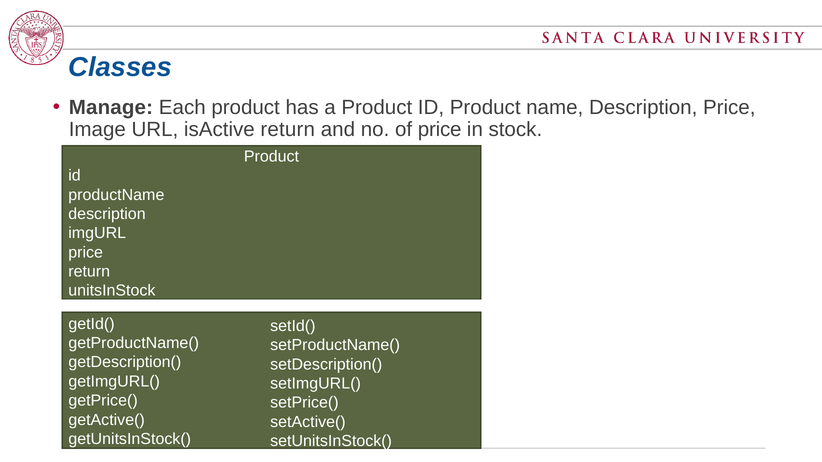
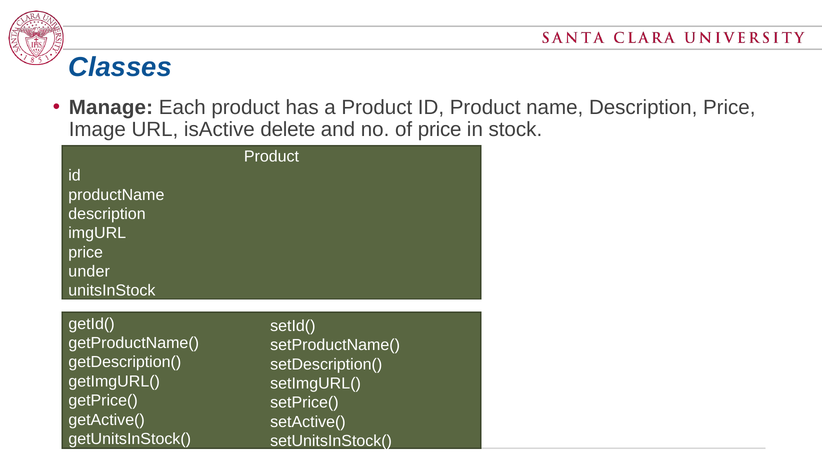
isActive return: return -> delete (288, 130)
return: return -> under (89, 272)
